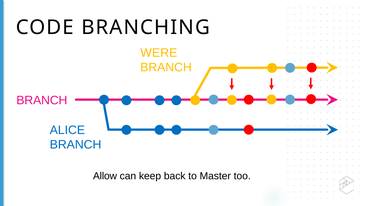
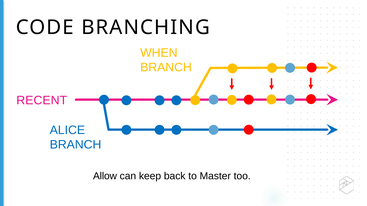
WERE: WERE -> WHEN (159, 53)
BRANCH: BRANCH -> RECENT (42, 101)
